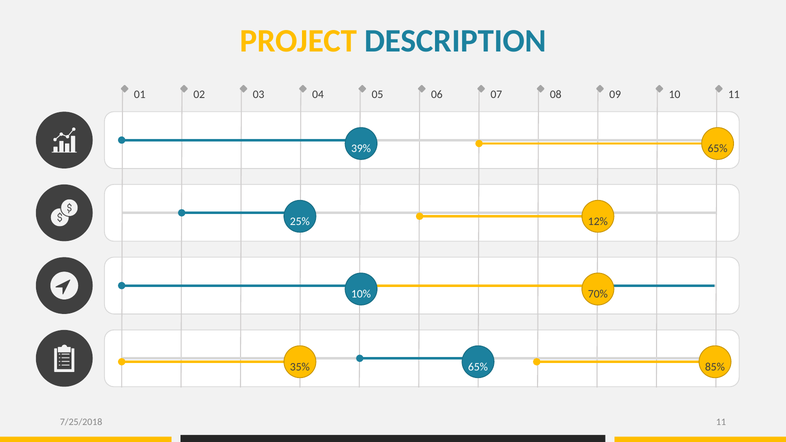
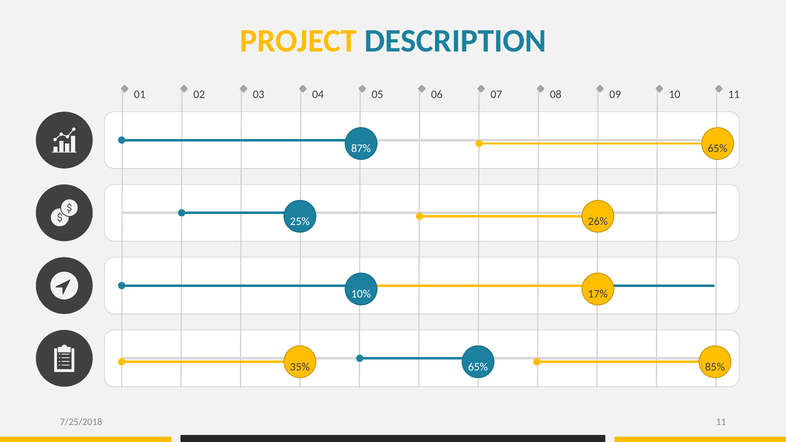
39%: 39% -> 87% (361, 149)
12%: 12% -> 26% (598, 221)
70%: 70% -> 17% (598, 294)
